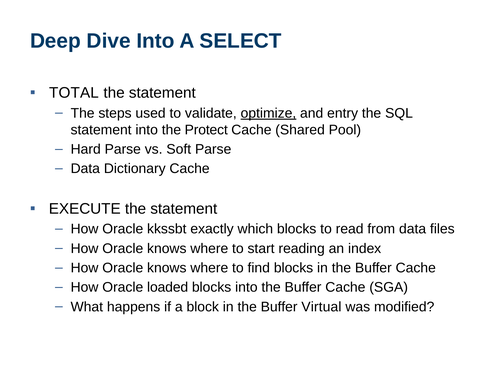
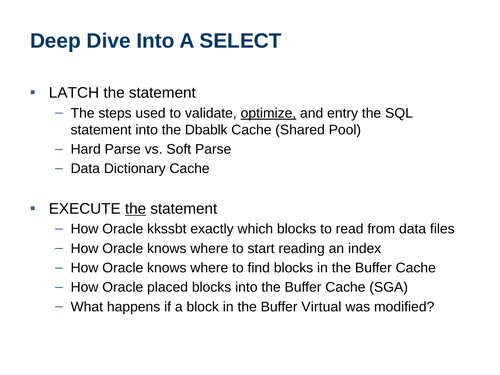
TOTAL: TOTAL -> LATCH (74, 93)
Protect: Protect -> Dbablk (206, 130)
the underline: none -> present (136, 209)
loaded: loaded -> placed (168, 287)
